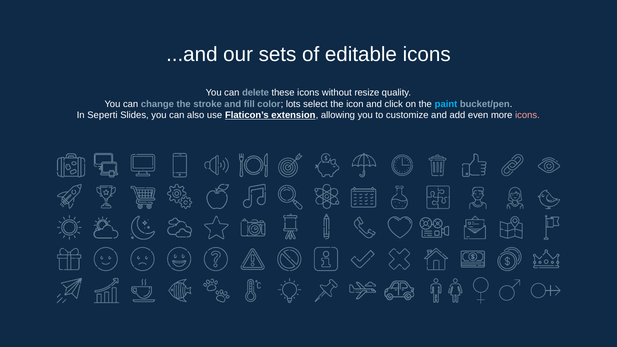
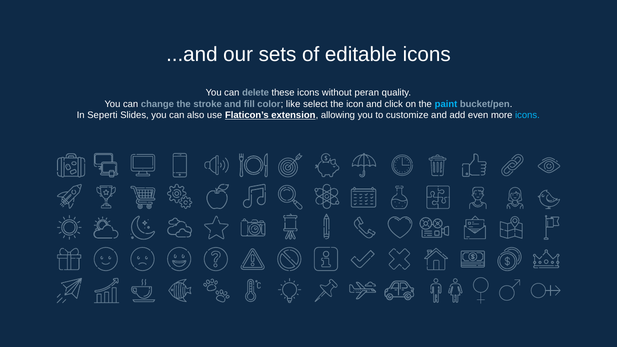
resize: resize -> peran (367, 93)
lots: lots -> like (293, 104)
icons colour: pink -> light blue (527, 115)
